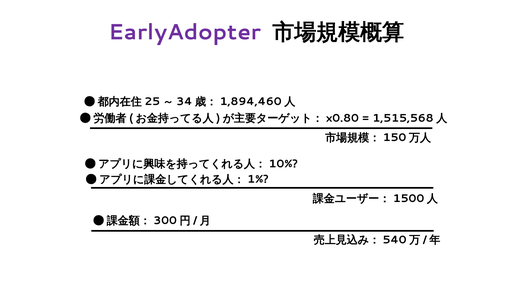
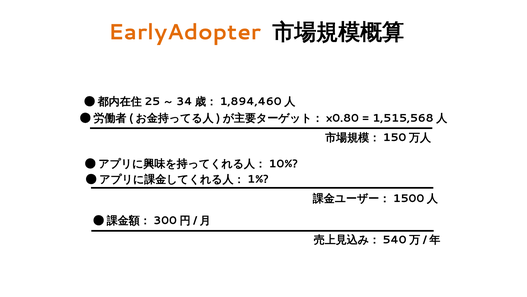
EarlyAdopter colour: purple -> orange (185, 32)
